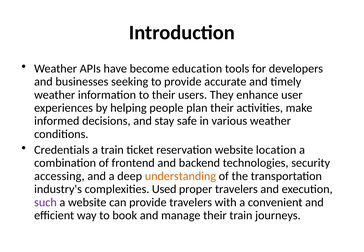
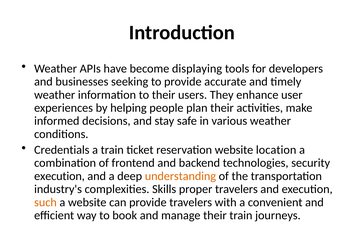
education: education -> displaying (197, 69)
accessing: accessing -> execution (59, 176)
Used: Used -> Skills (164, 189)
such colour: purple -> orange (45, 202)
